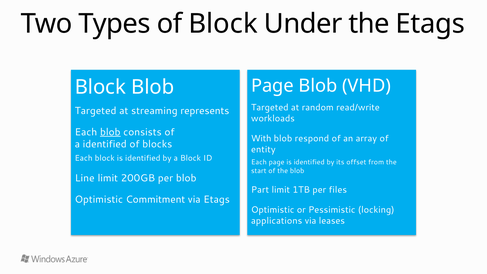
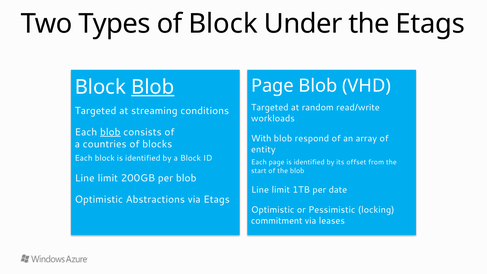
Blob underline: none -> present (153, 87)
represents: represents -> conditions (205, 111)
a identified: identified -> countries (105, 144)
Part: Part -> Line (260, 190)
files: files -> date (338, 190)
Commitment: Commitment -> Abstractions (155, 200)
applications: applications -> commitment (277, 221)
